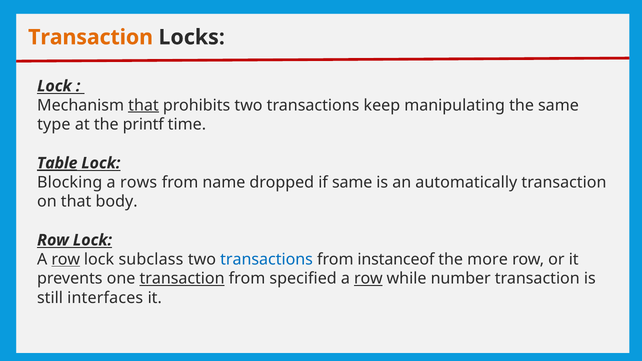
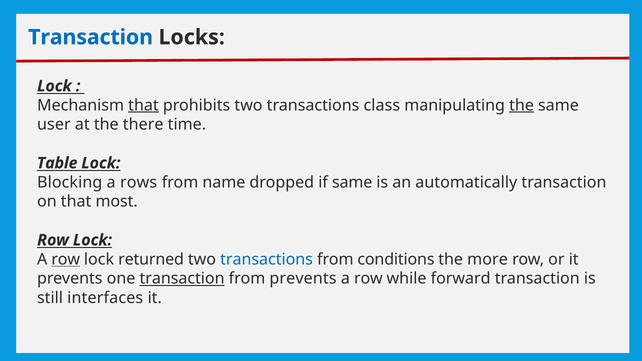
Transaction colour: orange -> blue (91, 37)
keep: keep -> class (382, 105)
the underline: none -> present (522, 105)
type: type -> user (54, 125)
printf: printf -> there (143, 125)
Table underline: present -> none (57, 163)
body: body -> most (117, 202)
subclass: subclass -> returned (151, 259)
instanceof: instanceof -> conditions (396, 259)
from specified: specified -> prevents (303, 279)
row underline: present -> none (368, 279)
number: number -> forward (461, 279)
